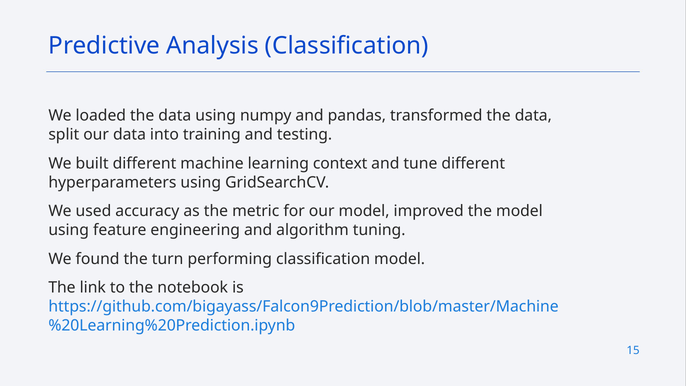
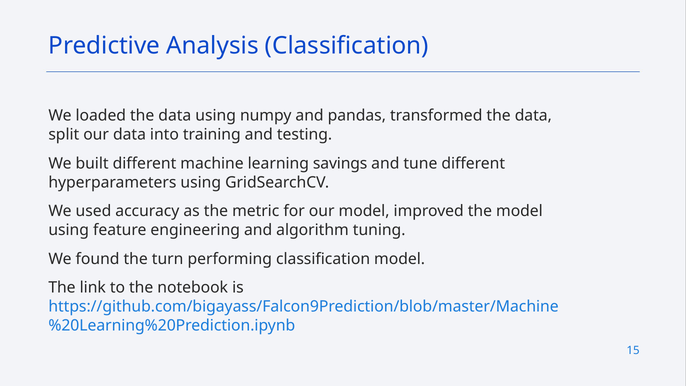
context: context -> savings (340, 163)
